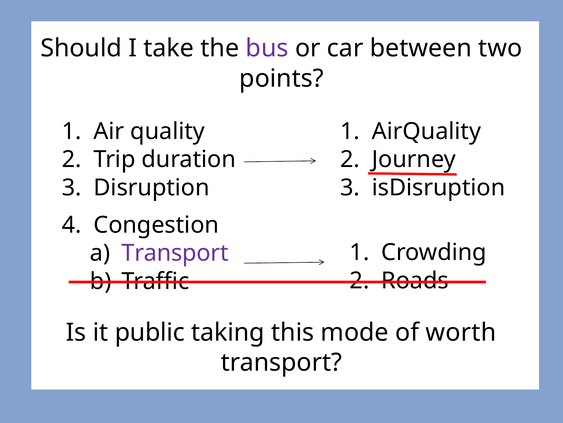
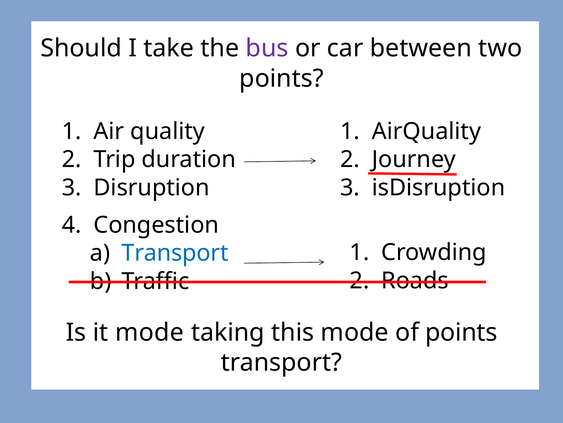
Transport colour: purple -> blue (175, 253)
it public: public -> mode (149, 332)
of worth: worth -> points (461, 332)
